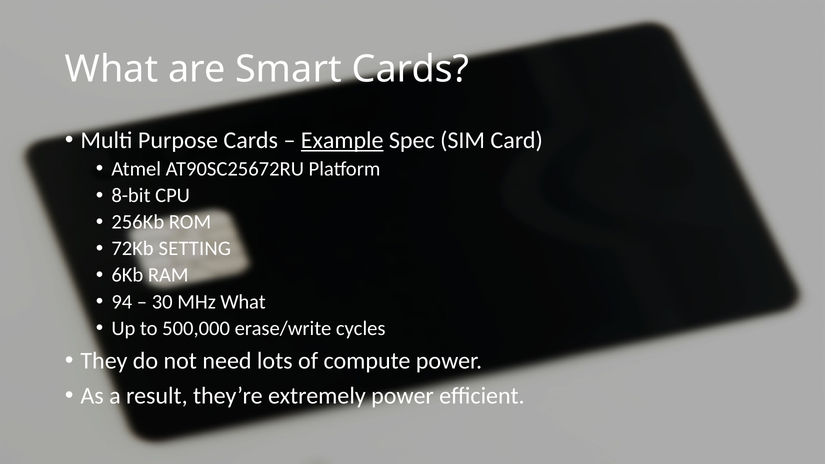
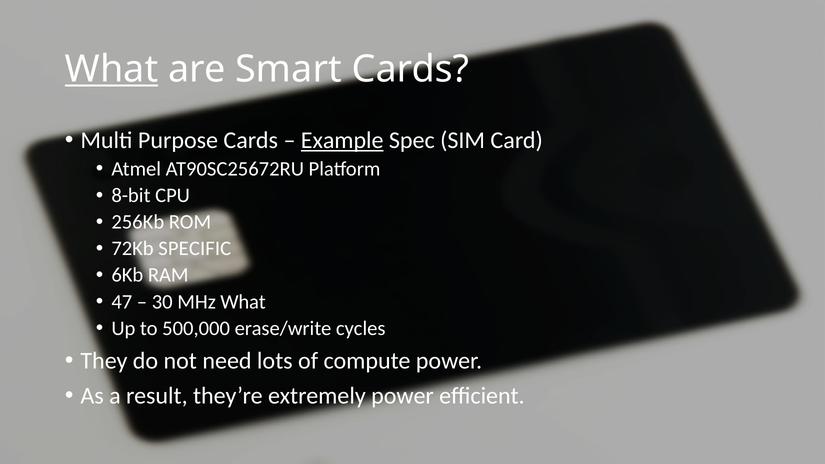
What underline: none -> present (112, 69)
SETTING: SETTING -> SPECIFIC (195, 249)
94: 94 -> 47 (122, 302)
